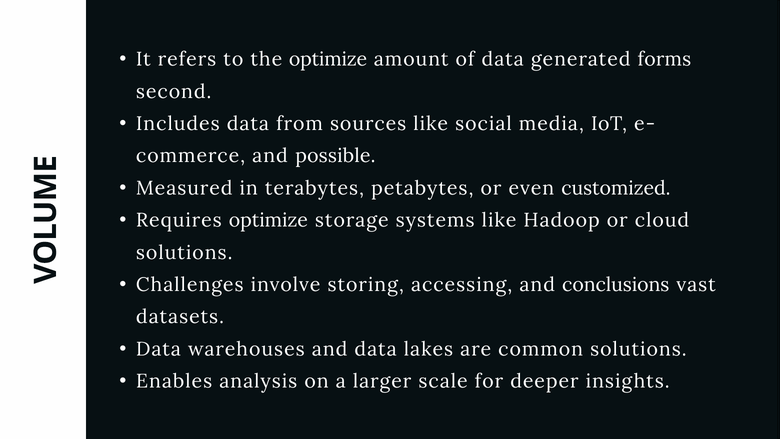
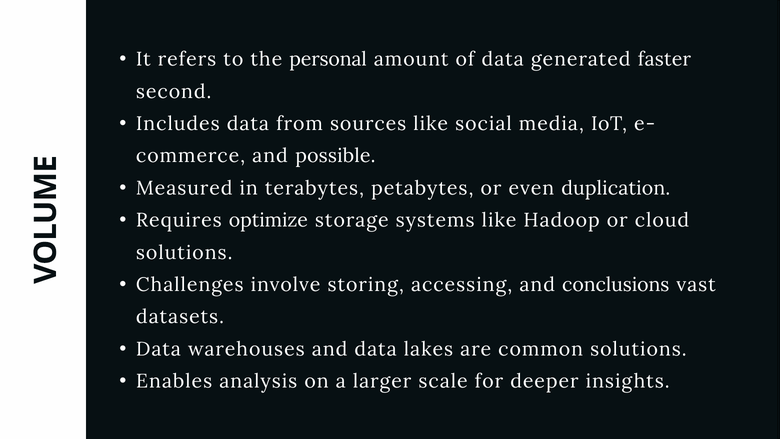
the optimize: optimize -> personal (328, 59)
forms: forms -> faster (664, 59)
customized: customized -> duplication (616, 188)
